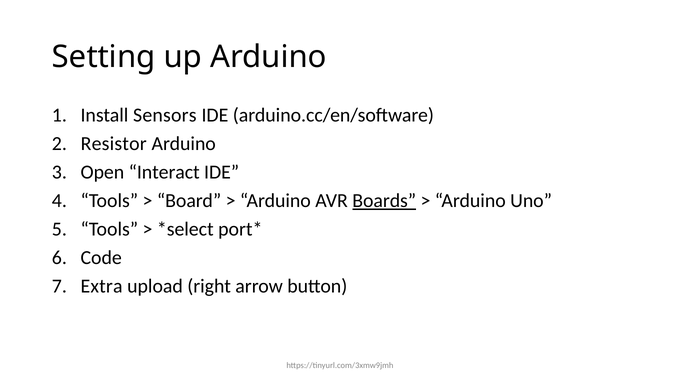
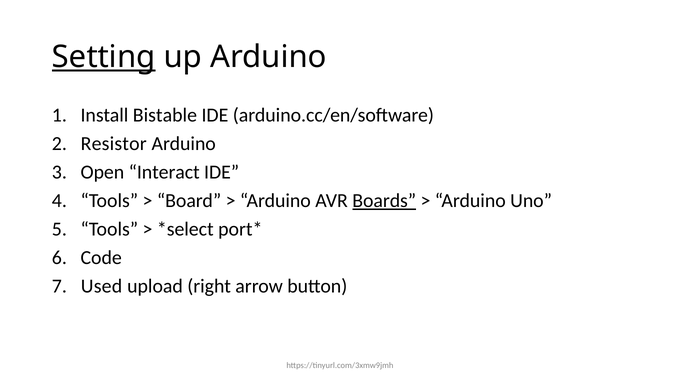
Setting underline: none -> present (104, 57)
Sensors: Sensors -> Bistable (165, 115)
Extra: Extra -> Used (102, 286)
